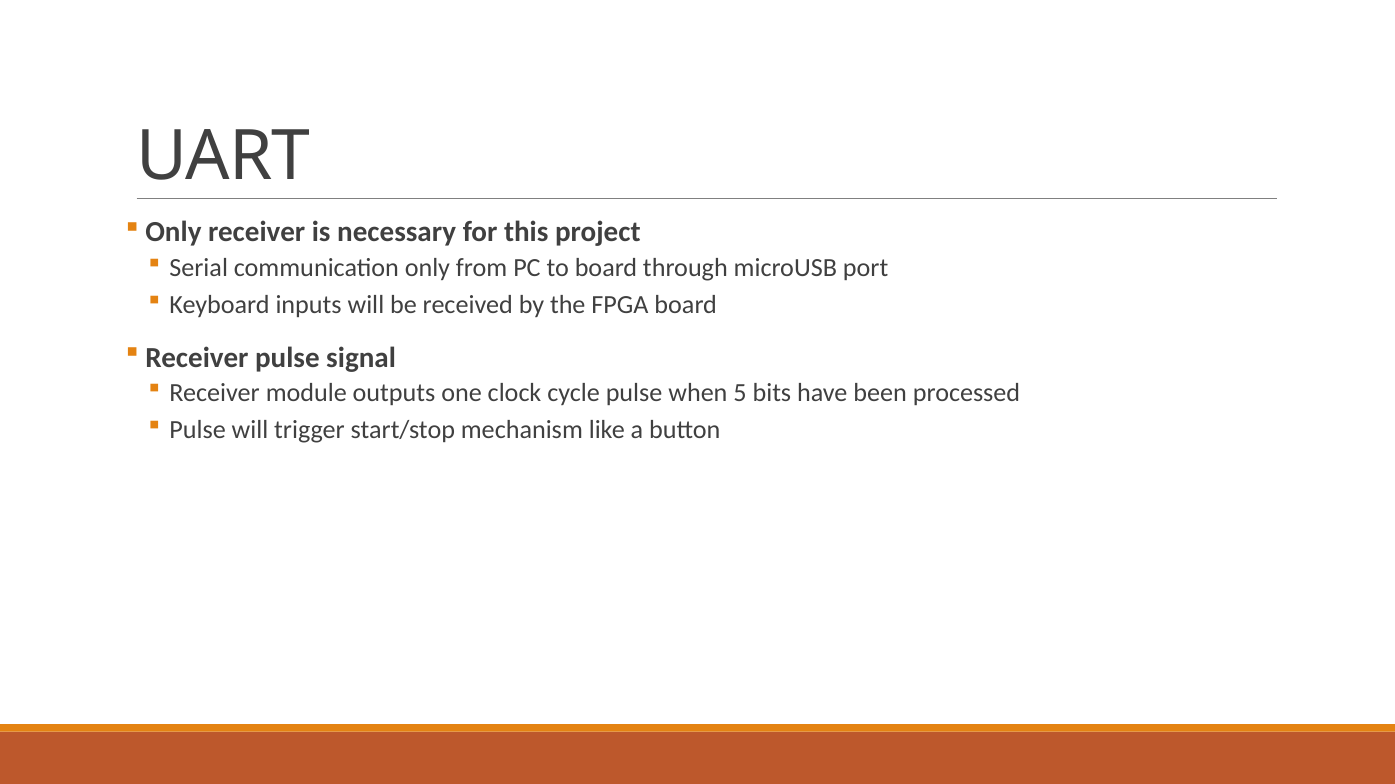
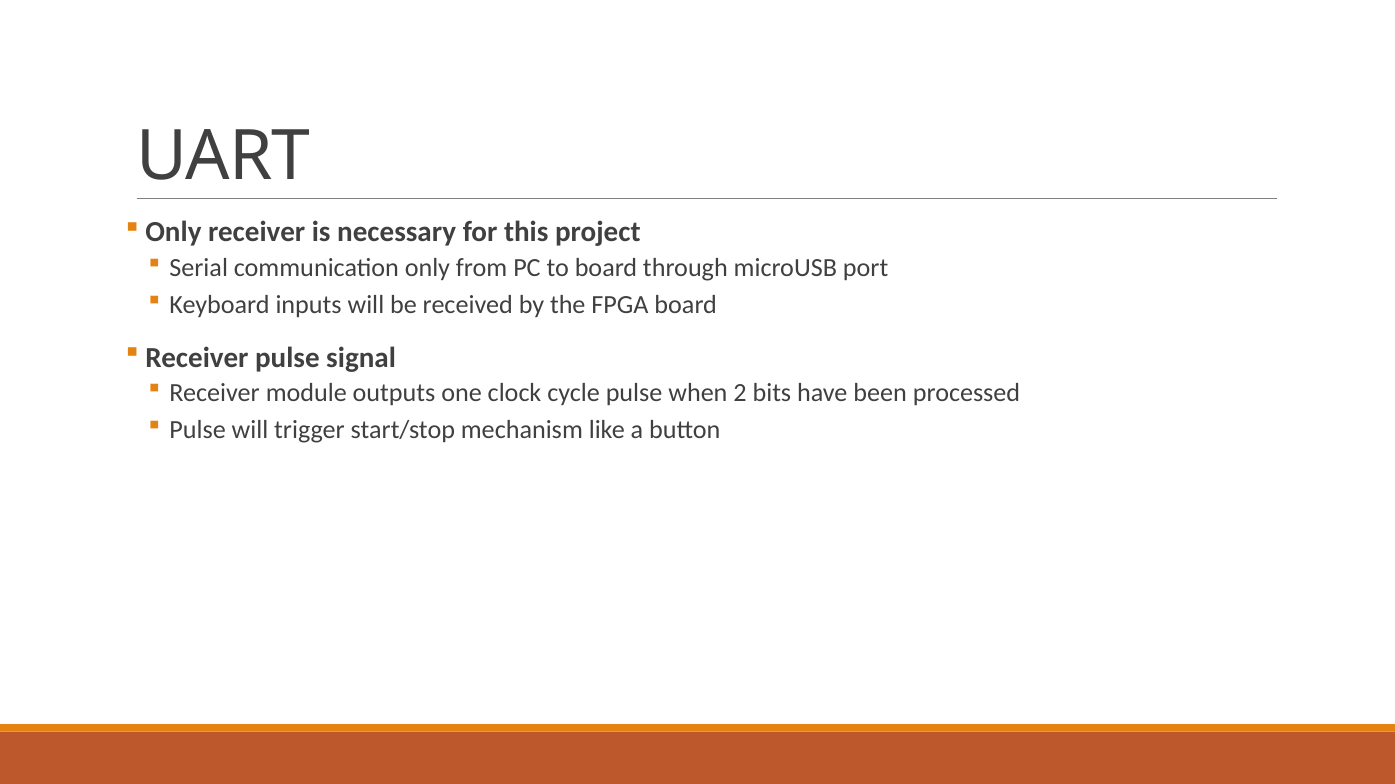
5: 5 -> 2 (740, 393)
